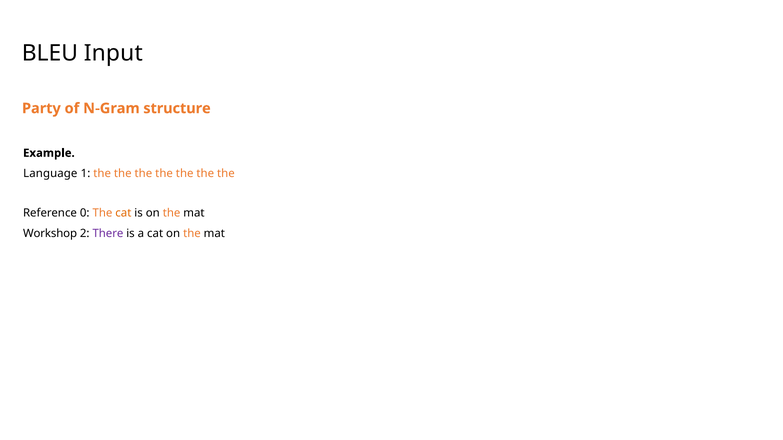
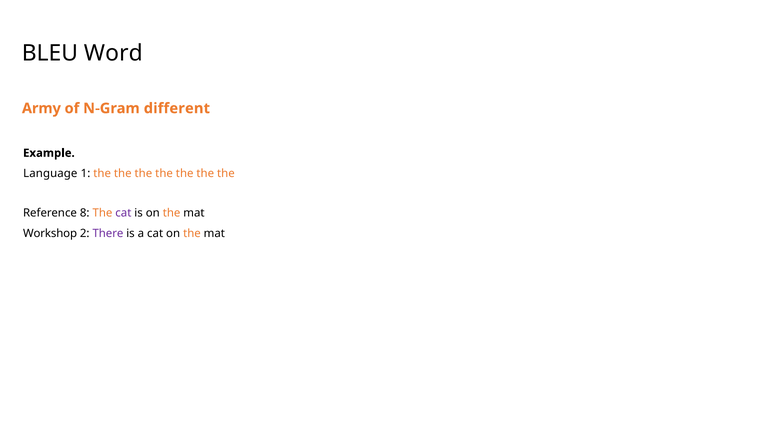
Input: Input -> Word (113, 53)
Party: Party -> Army (41, 108)
structure: structure -> different (177, 108)
0: 0 -> 8 (85, 213)
cat colour: orange -> purple (123, 213)
